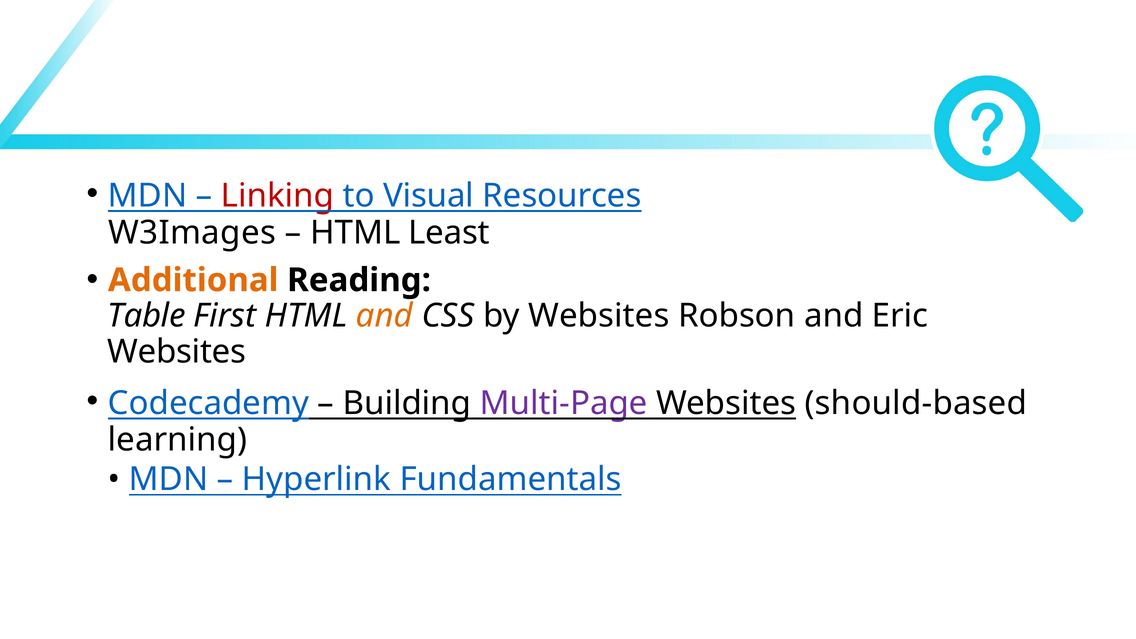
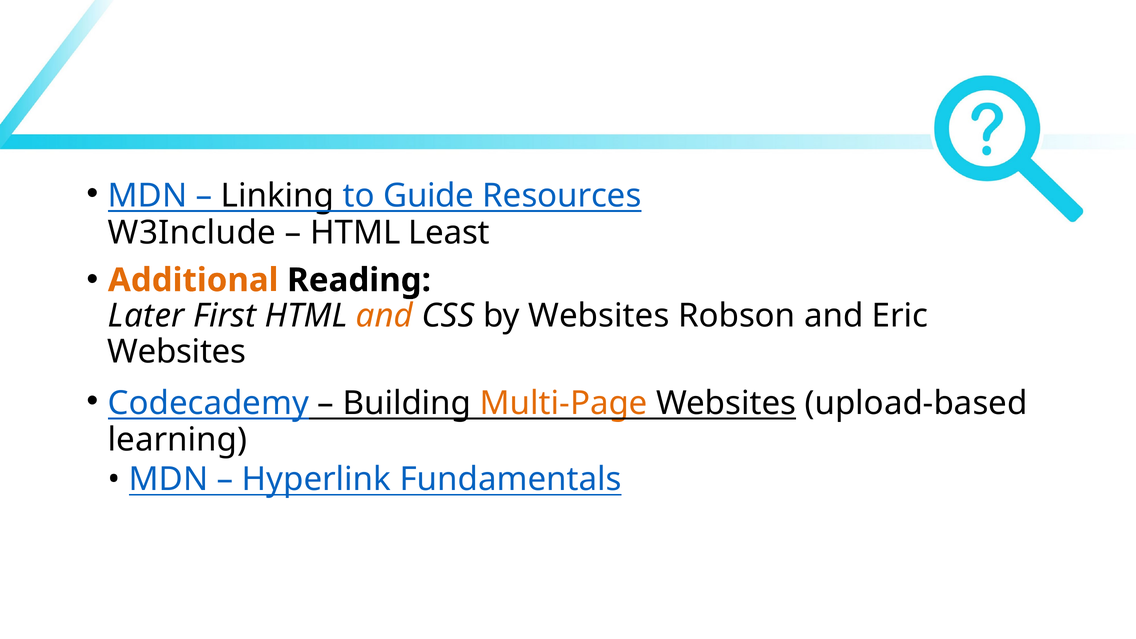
Linking colour: red -> black (278, 196)
Visual: Visual -> Guide (429, 196)
W3Images: W3Images -> W3Include (192, 233)
Table: Table -> Later (146, 316)
Multi-Page colour: purple -> orange (564, 403)
should-based: should-based -> upload-based (916, 403)
